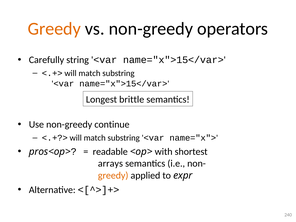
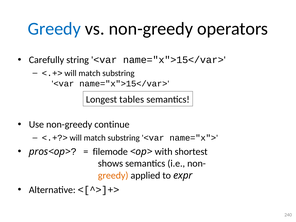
Greedy colour: orange -> blue (54, 29)
brittle: brittle -> tables (132, 99)
readable: readable -> filemode (110, 152)
arrays: arrays -> shows (110, 164)
